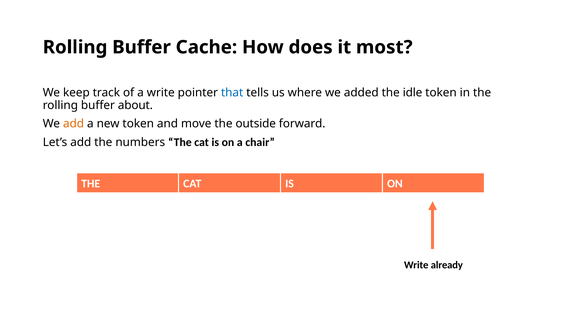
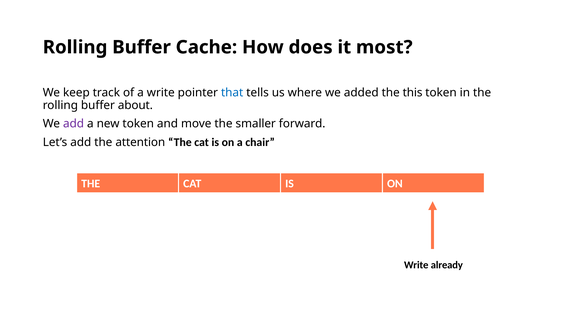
idle: idle -> this (413, 92)
add colour: orange -> purple (74, 123)
outside: outside -> smaller (256, 123)
numbers: numbers -> attention (140, 142)
